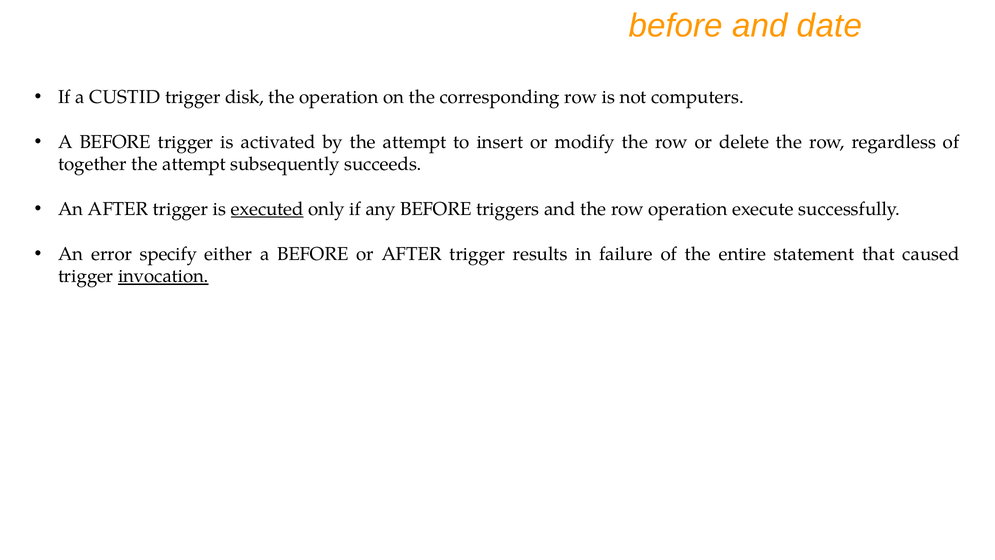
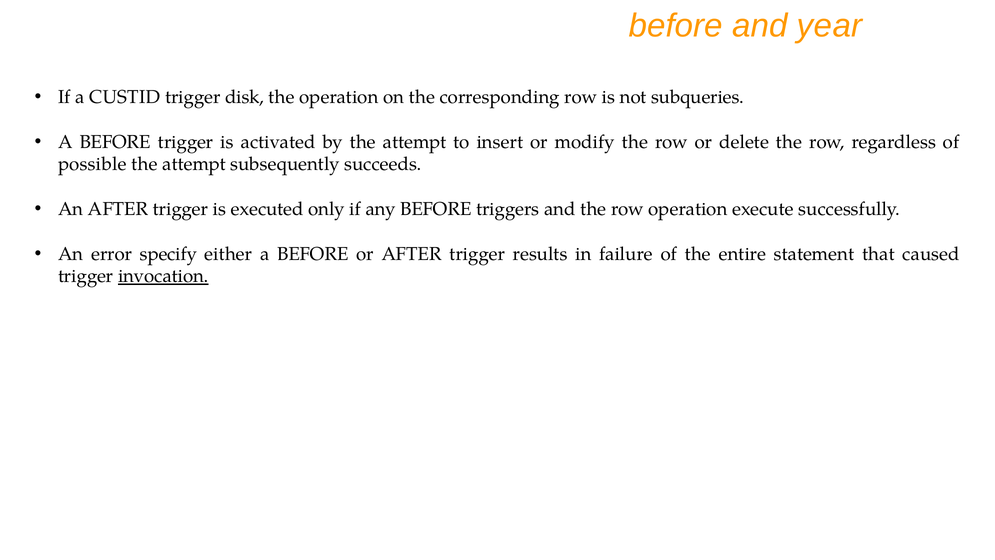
date: date -> year (830, 26)
computers: computers -> subqueries (698, 97)
together: together -> possible (92, 164)
executed underline: present -> none (267, 209)
